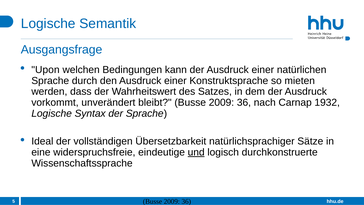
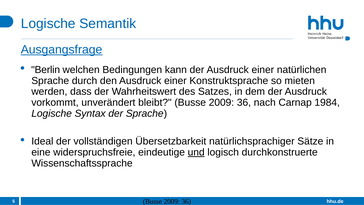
Ausgangsfrage underline: none -> present (62, 50)
Upon: Upon -> Berlin (46, 70)
1932: 1932 -> 1984 (327, 103)
